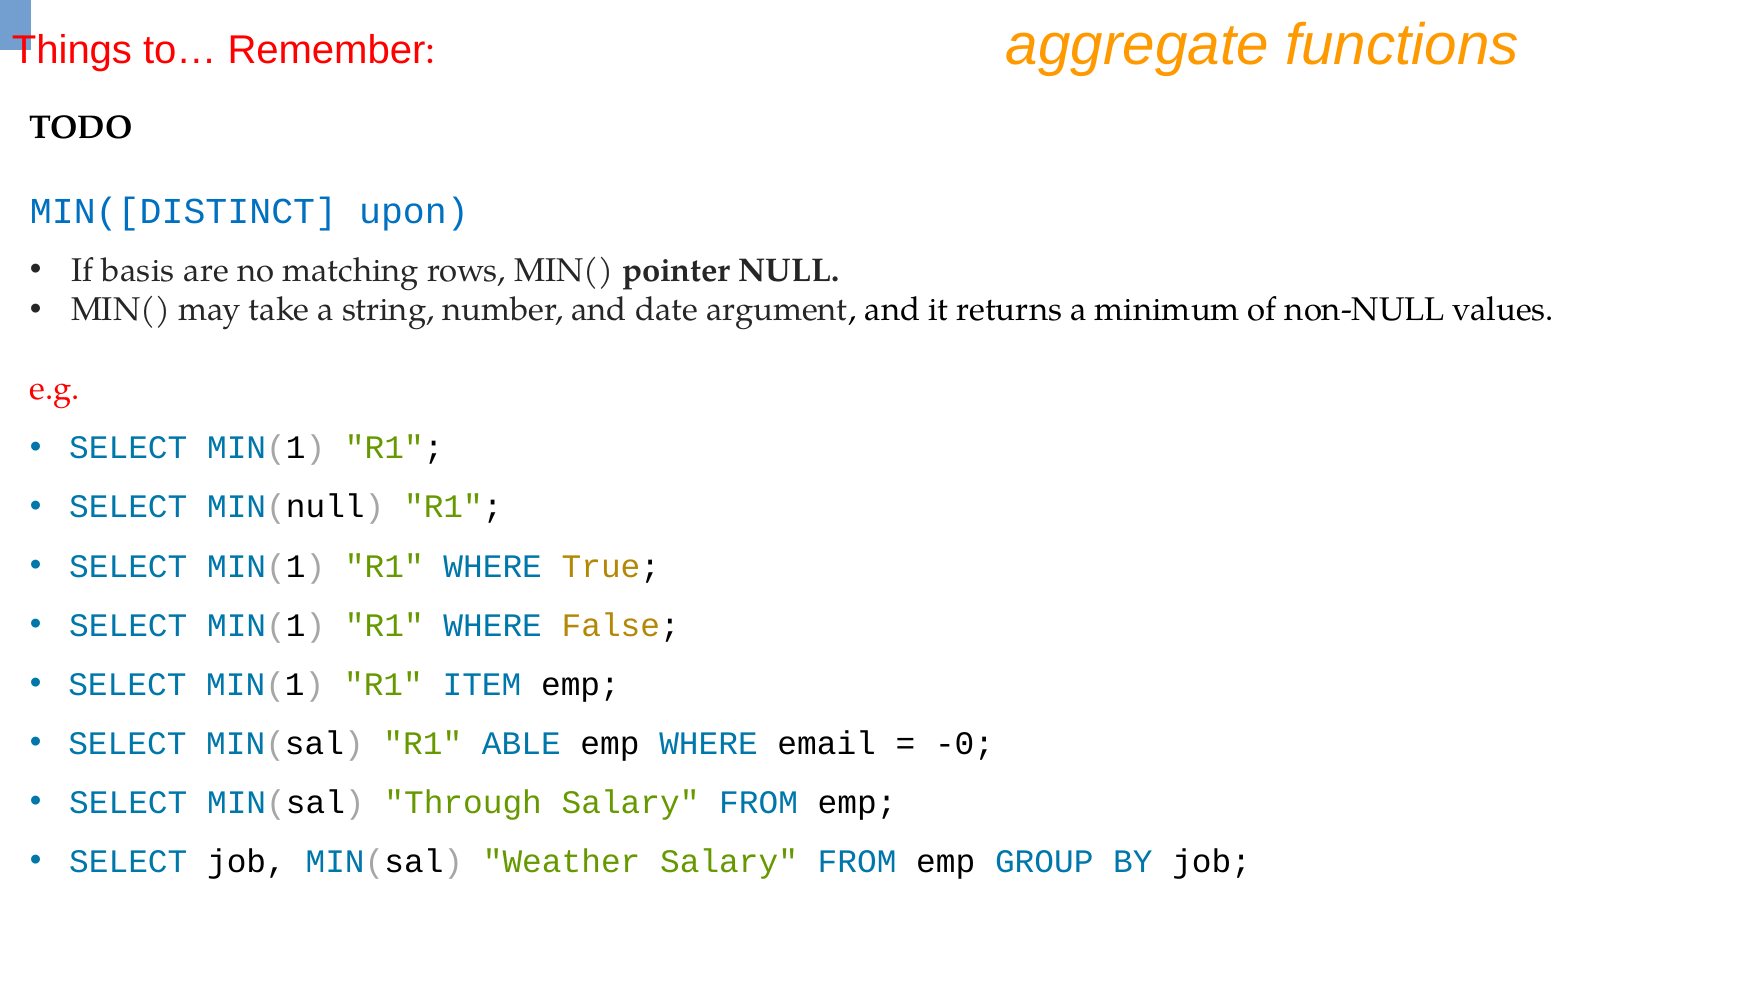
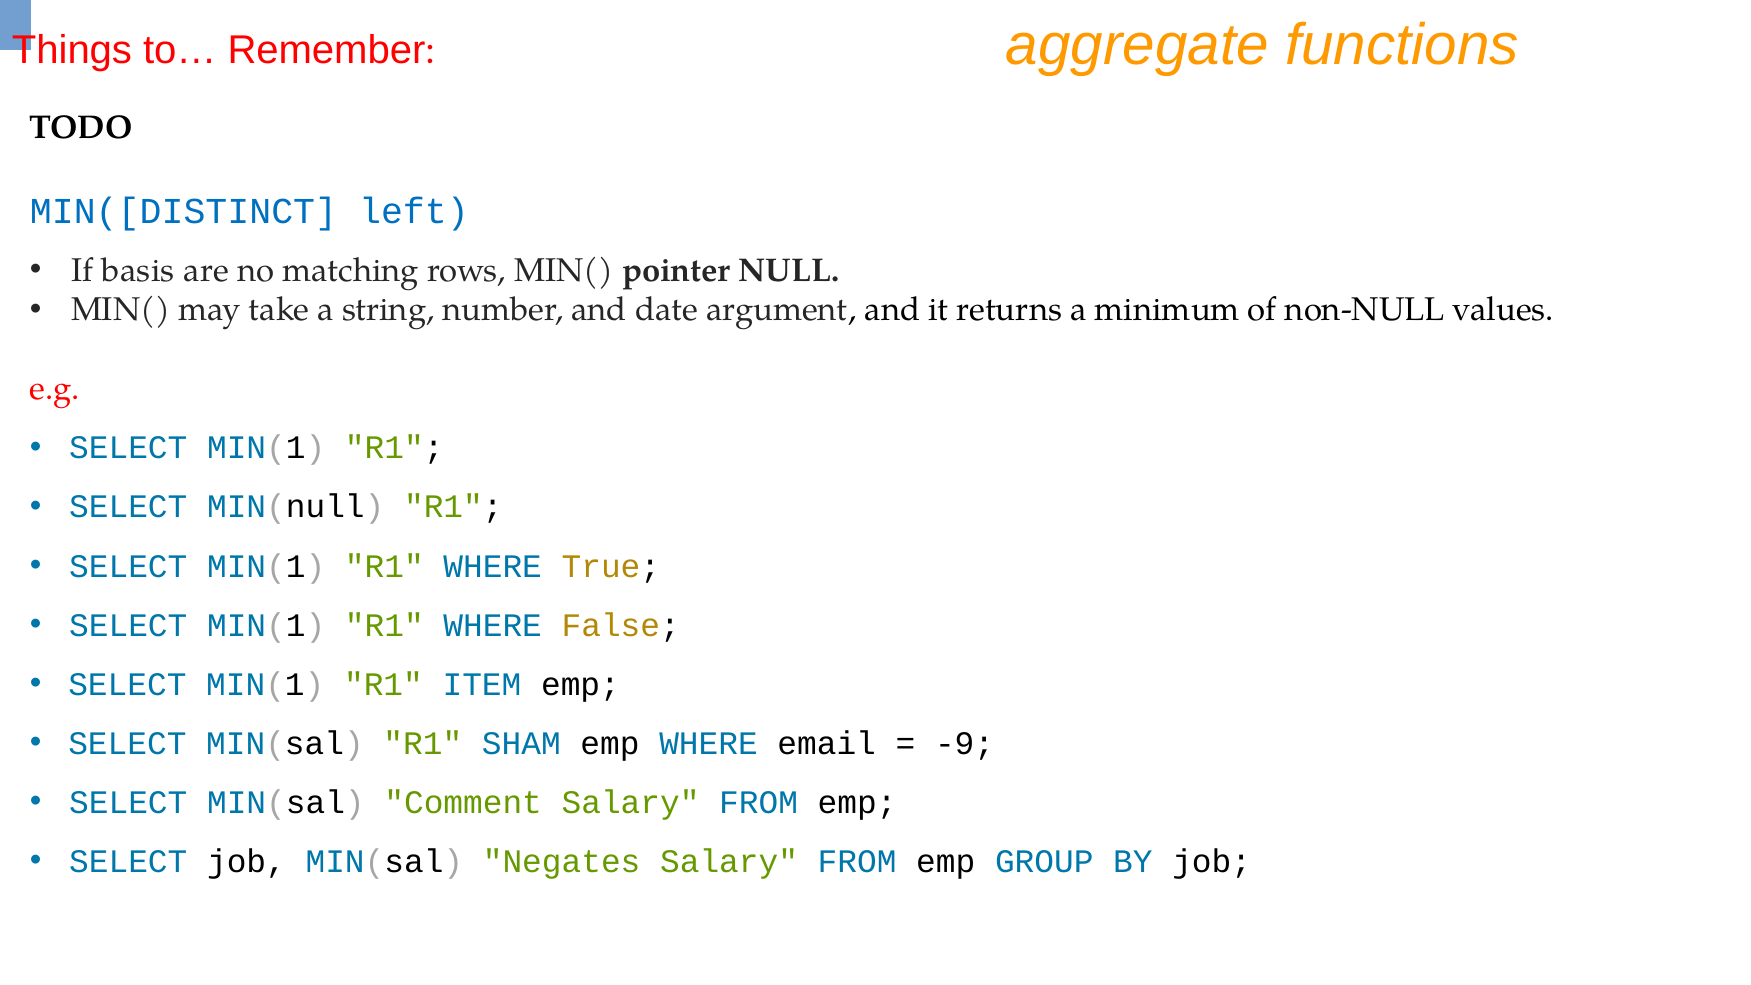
upon: upon -> left (414, 212)
ABLE: ABLE -> SHAM (521, 743)
-0: -0 -> -9 (965, 743)
Through: Through -> Comment (463, 803)
Weather: Weather -> Negates (562, 862)
